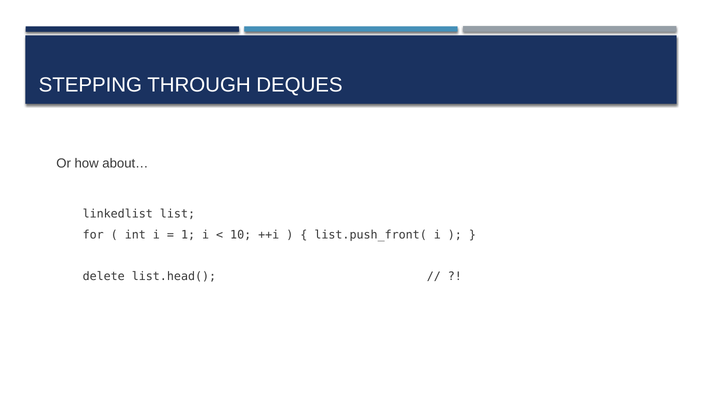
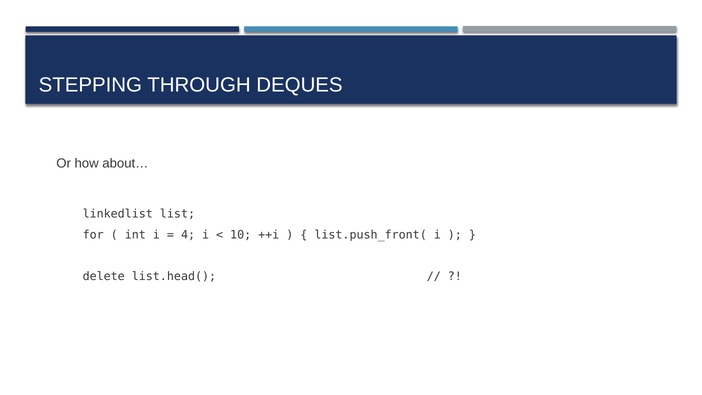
1: 1 -> 4 (188, 235)
